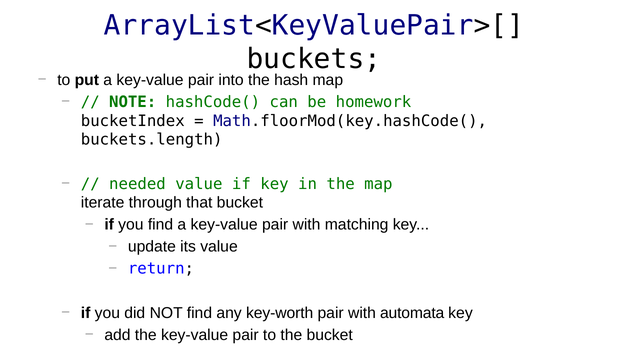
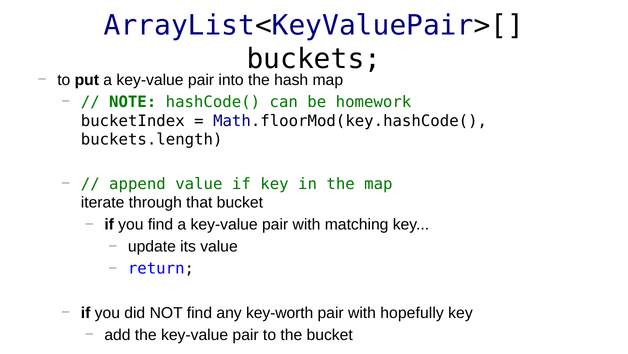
needed: needed -> append (137, 183)
automata: automata -> hopefully (412, 312)
